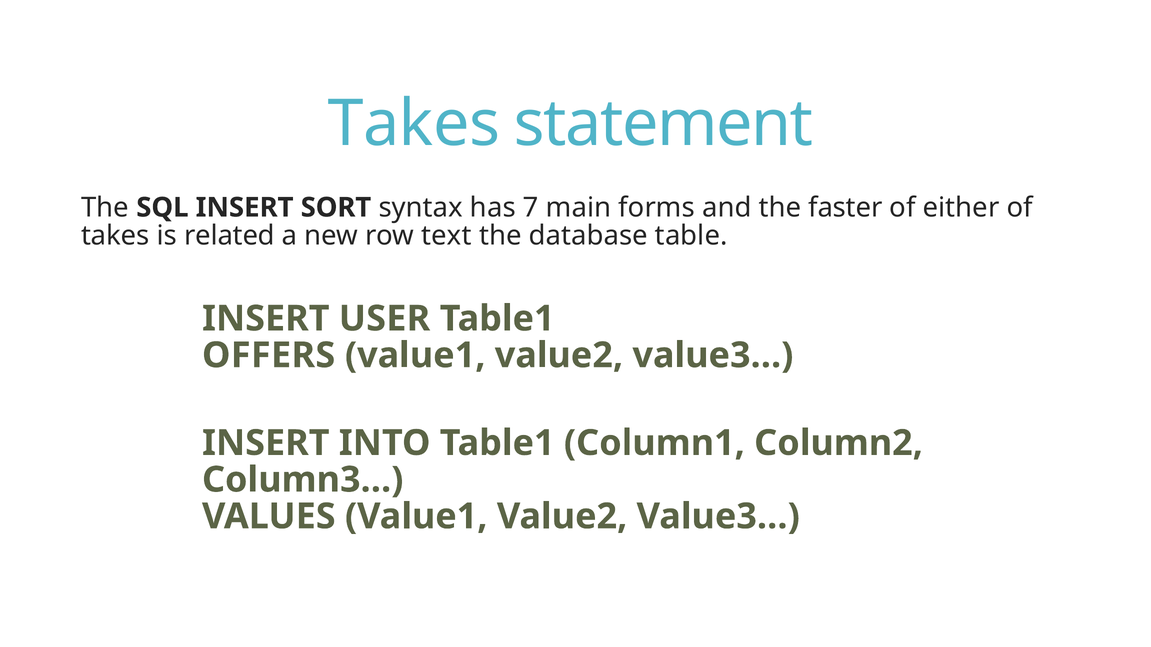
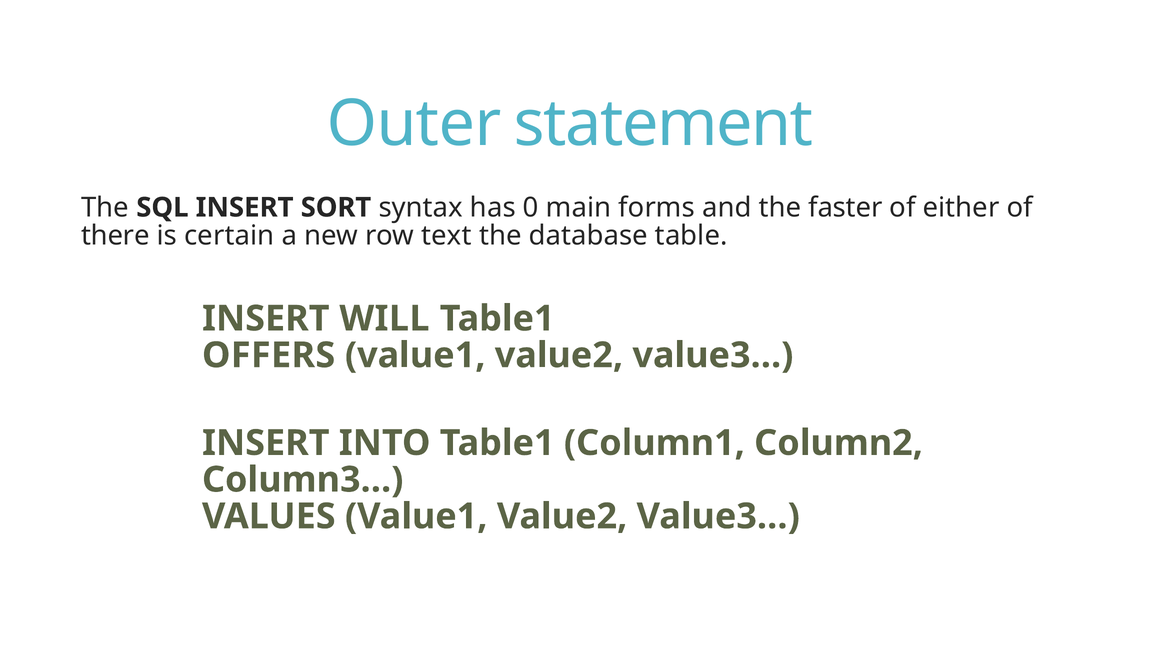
Takes: Takes -> Outer (414, 124)
7: 7 -> 0 (531, 208)
takes: takes -> there (115, 236)
related: related -> certain (229, 236)
USER: USER -> WILL (384, 319)
